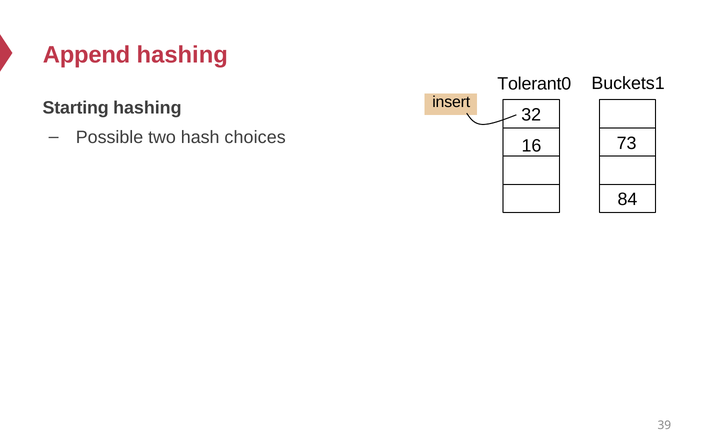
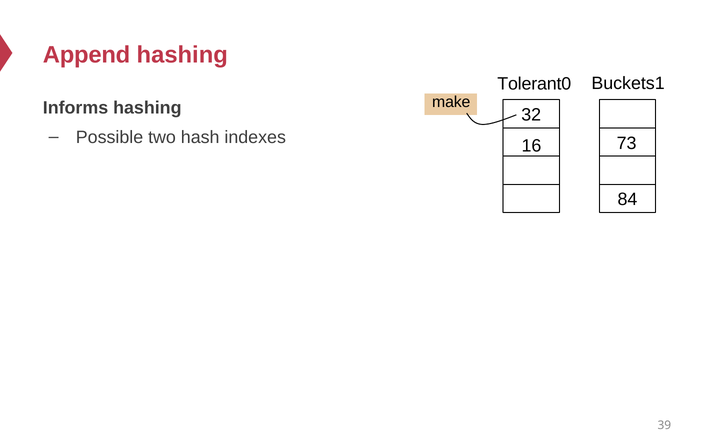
insert: insert -> make (451, 102)
Starting: Starting -> Informs (76, 108)
choices: choices -> indexes (255, 137)
